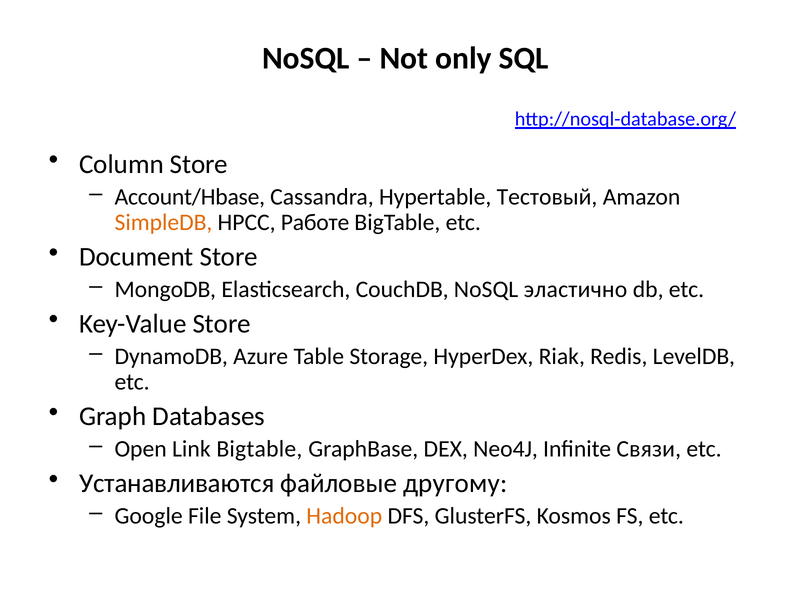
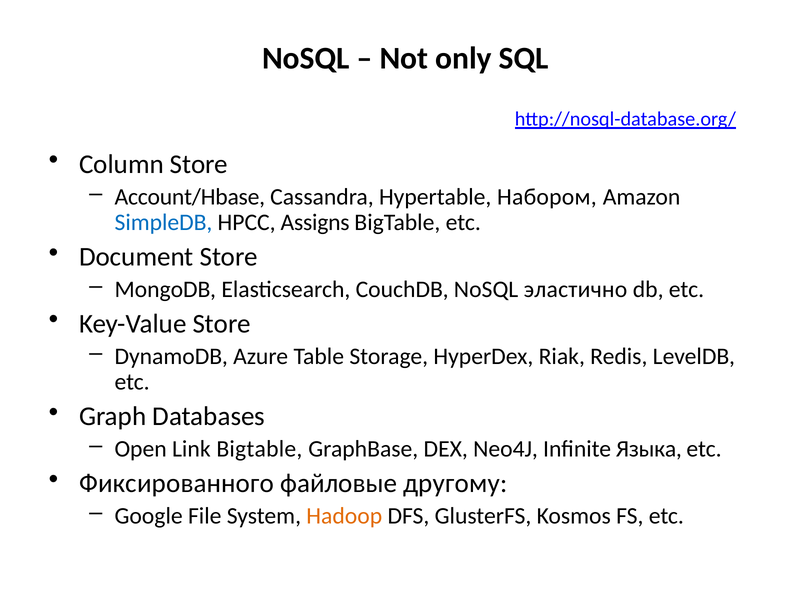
Тестовый: Тестовый -> Набором (547, 197)
SimpleDB colour: orange -> blue (163, 222)
Работе: Работе -> Assigns (315, 222)
Связи: Связи -> Языка (649, 448)
Устанавливаются: Устанавливаются -> Фиксированного (177, 483)
